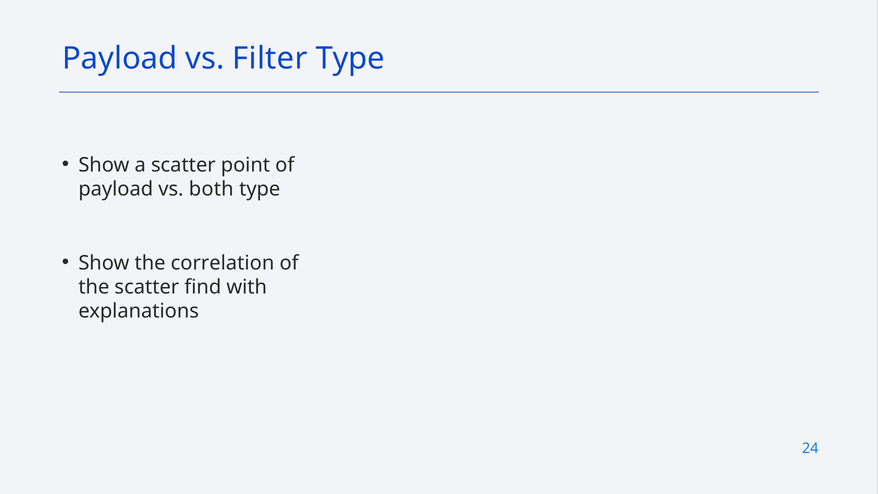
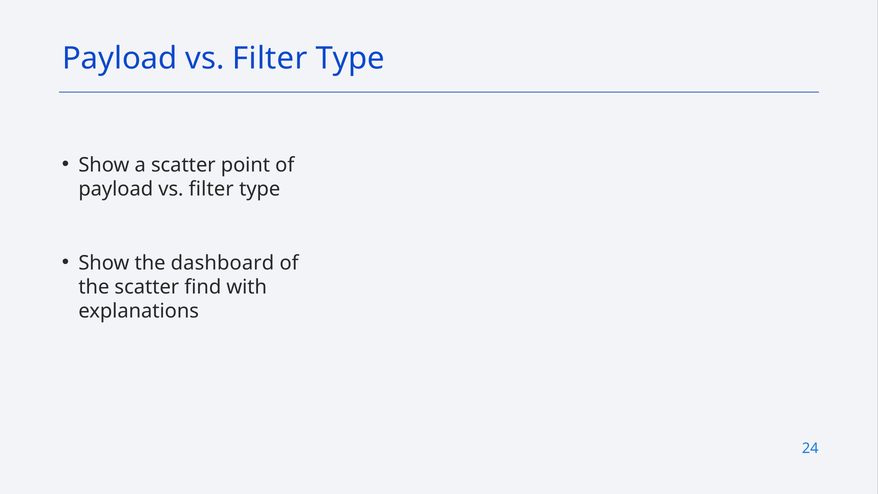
both: both -> filter (211, 189)
correlation: correlation -> dashboard (222, 263)
